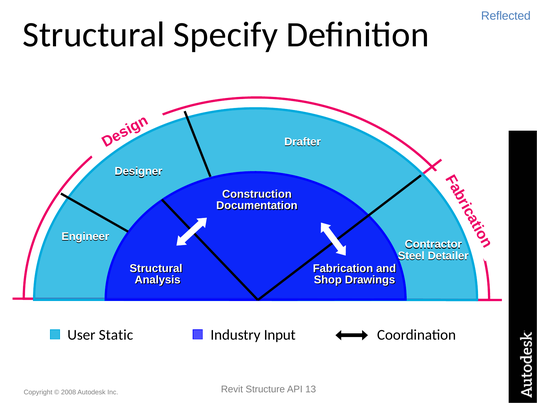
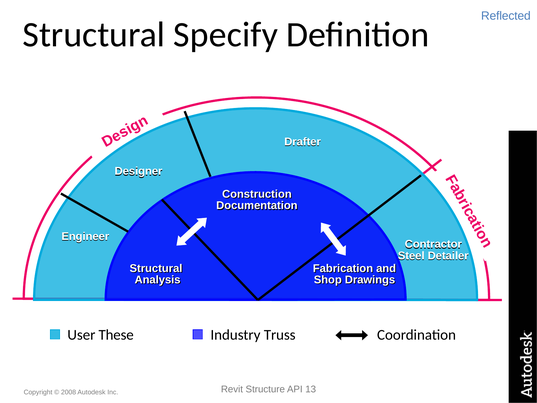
Static: Static -> These (116, 335)
Input: Input -> Truss (280, 335)
